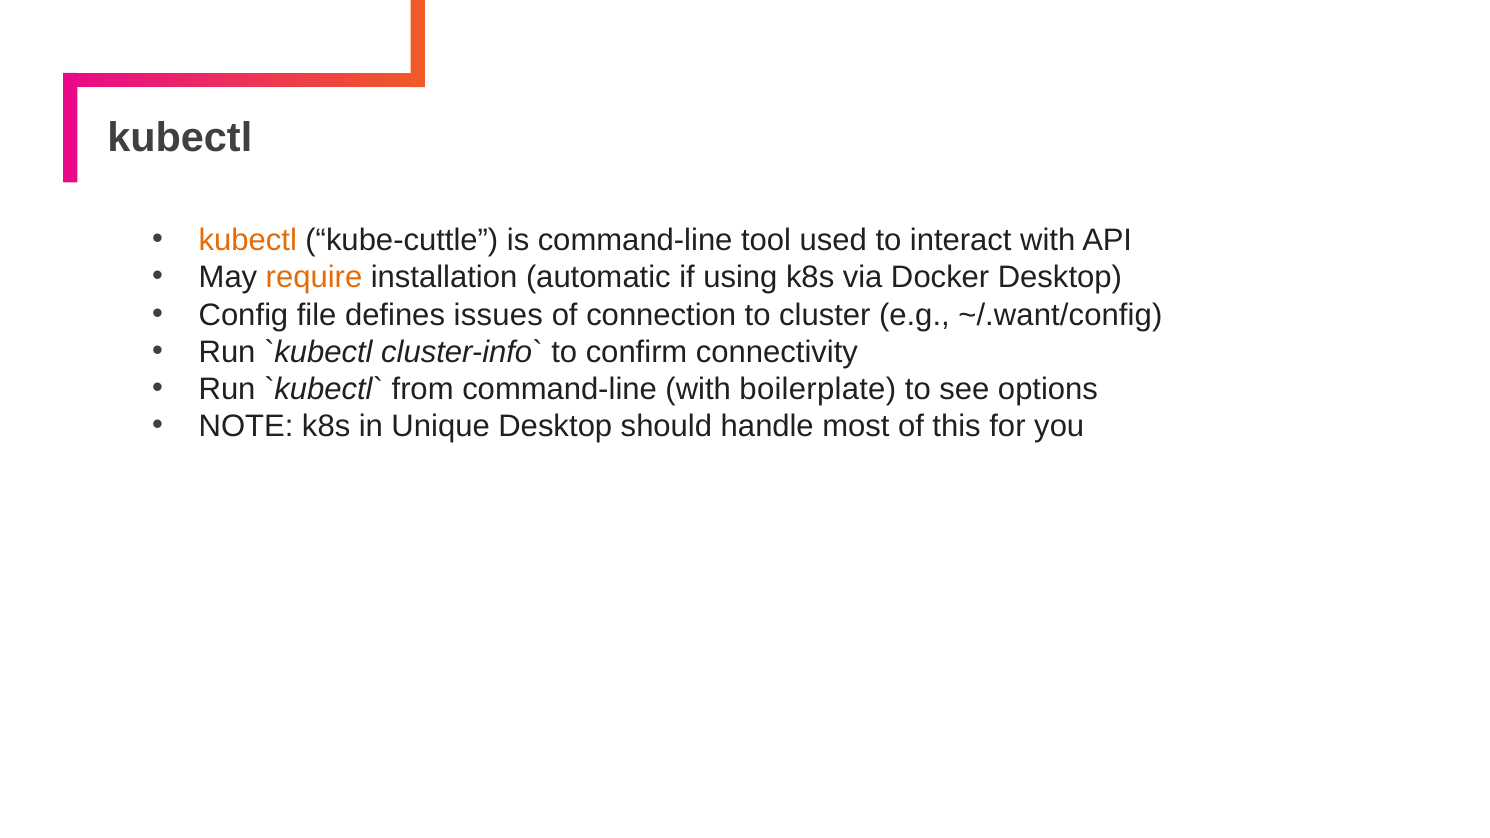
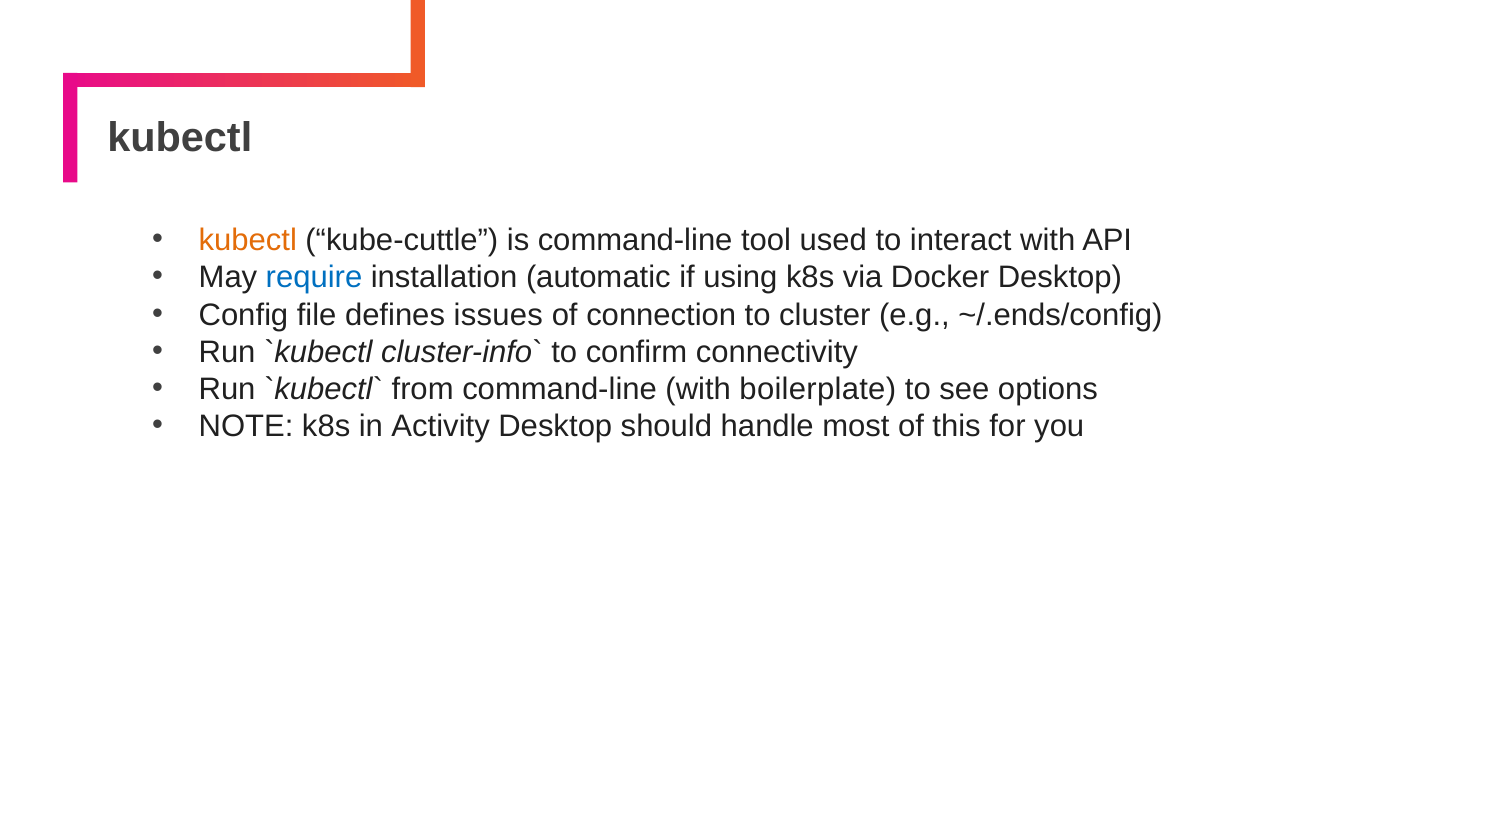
require colour: orange -> blue (314, 278)
~/.want/config: ~/.want/config -> ~/.ends/config (1060, 315)
Unique: Unique -> Activity (441, 427)
